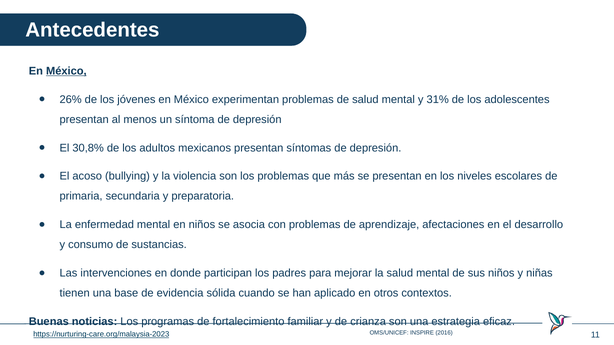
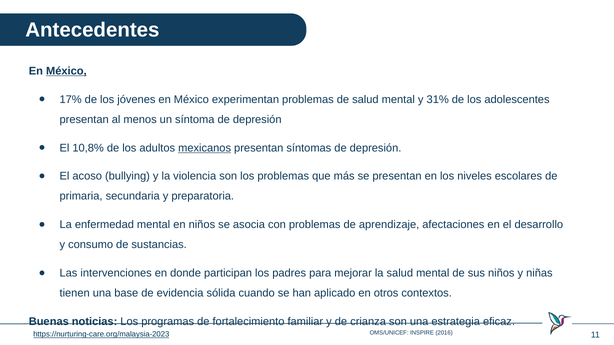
26%: 26% -> 17% (71, 100)
30,8%: 30,8% -> 10,8% (88, 148)
mexicanos underline: none -> present (205, 148)
